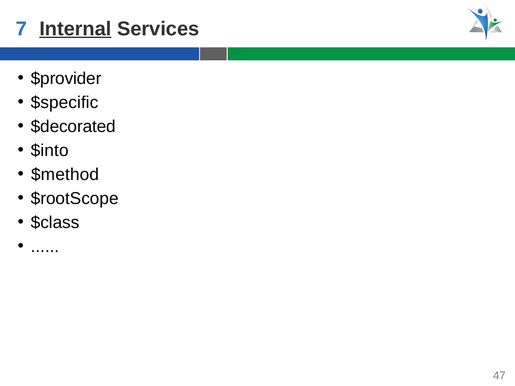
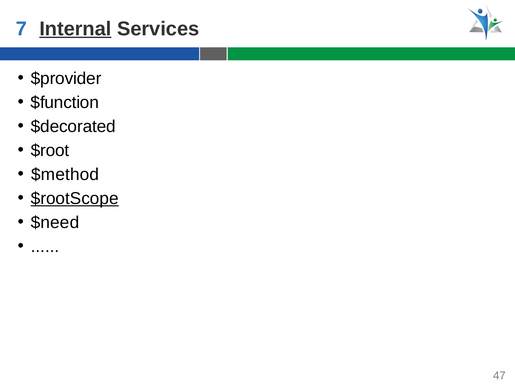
$specific: $specific -> $function (65, 102)
$into: $into -> $root (50, 150)
$rootScope underline: none -> present (75, 199)
$class: $class -> $need (55, 223)
